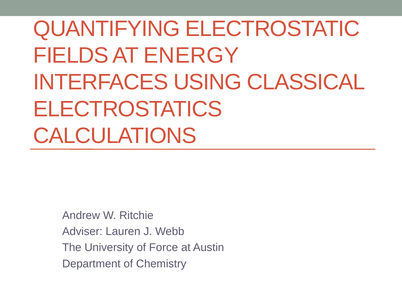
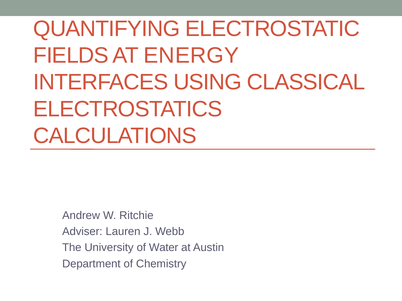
Force: Force -> Water (164, 248)
